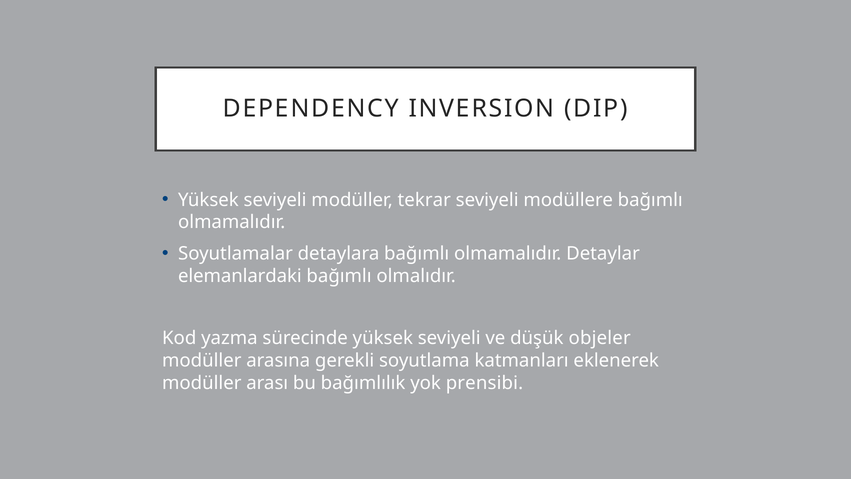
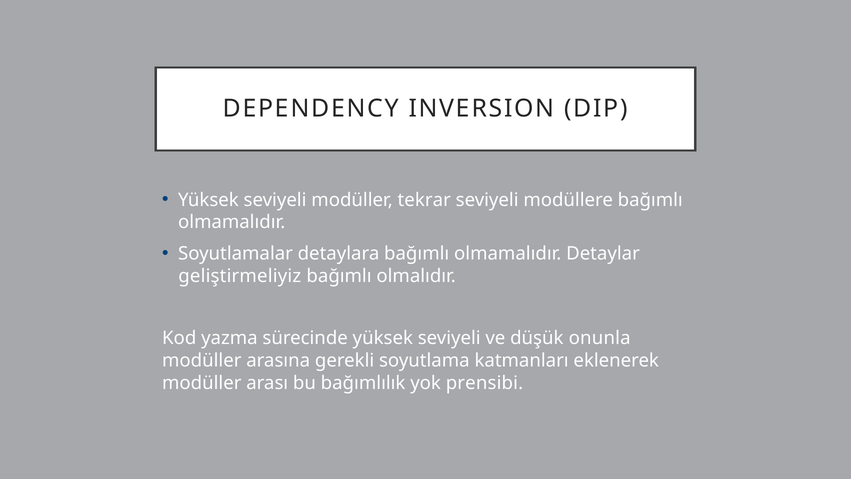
elemanlardaki: elemanlardaki -> geliştirmeliyiz (240, 276)
objeler: objeler -> onunla (600, 338)
